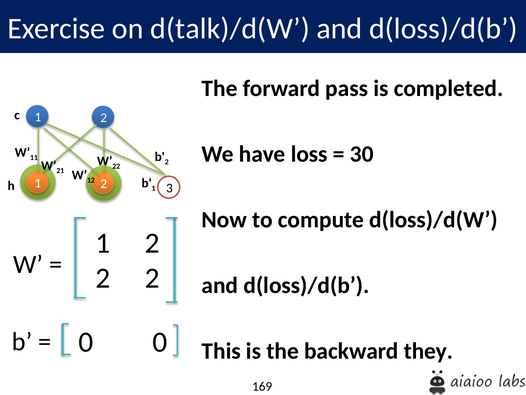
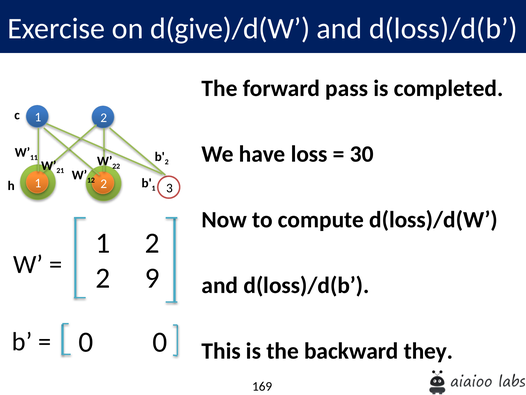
d(talk)/d(W: d(talk)/d(W -> d(give)/d(W (230, 28)
2: 2 -> 9 (152, 278)
